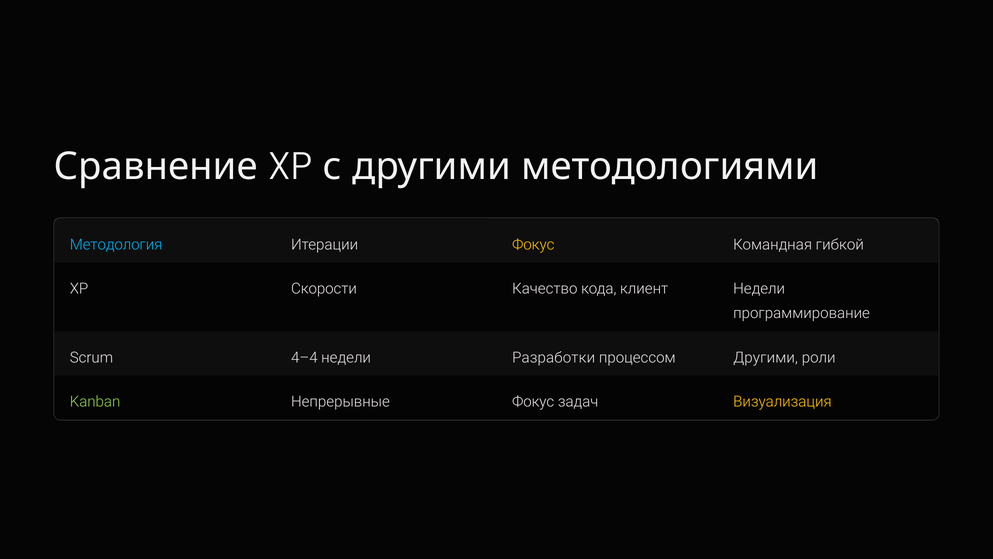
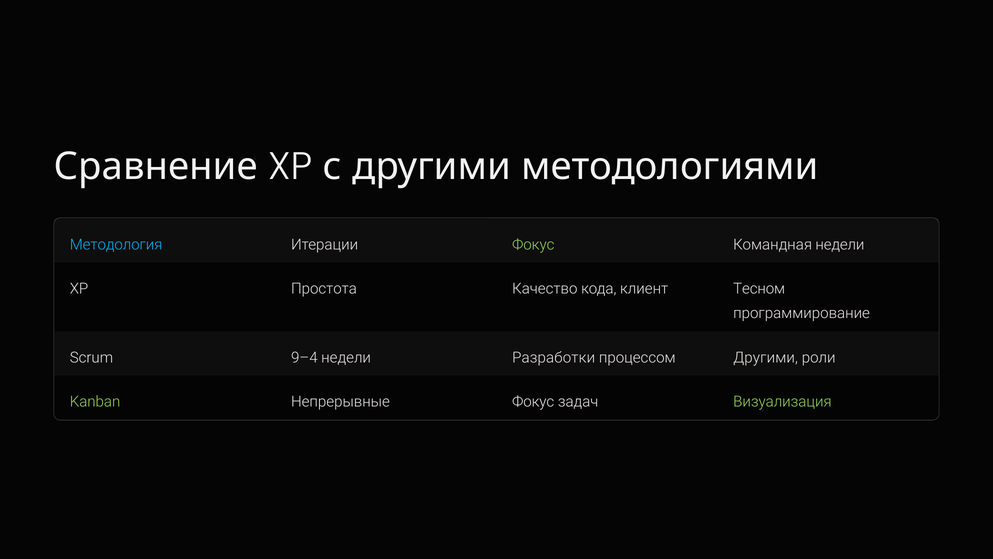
Фокус colour: yellow -> light green (533, 244)
Командная гибкой: гибкой -> недели (840, 244)
Скорости: Скорости -> Простота (324, 289)
клиент Недели: Недели -> Тесном (759, 289)
4–4: 4–4 -> 9–4 (304, 357)
Визуализация colour: yellow -> light green (782, 401)
